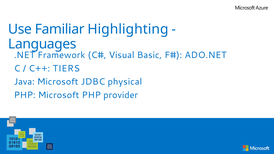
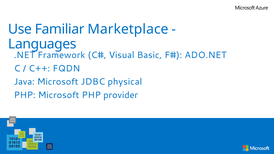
Highlighting: Highlighting -> Marketplace (128, 29)
TIERS: TIERS -> FQDN (66, 68)
